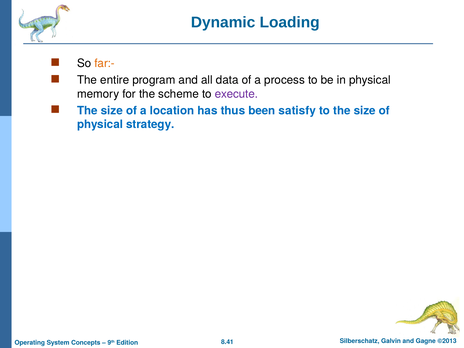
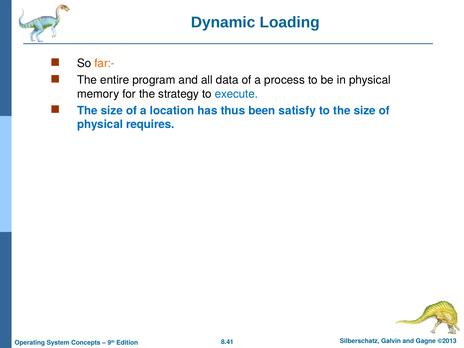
scheme: scheme -> strategy (179, 94)
execute colour: purple -> blue (236, 94)
strategy: strategy -> requires (150, 124)
